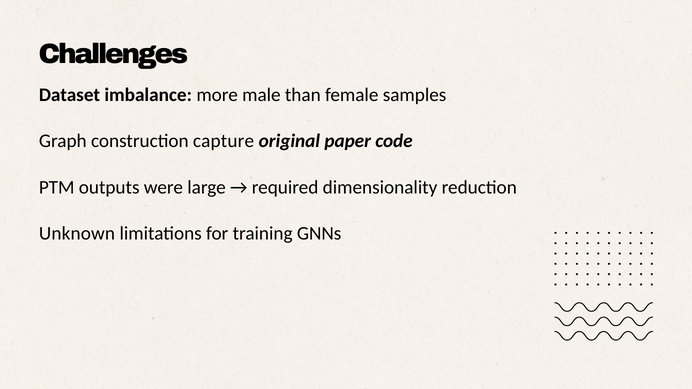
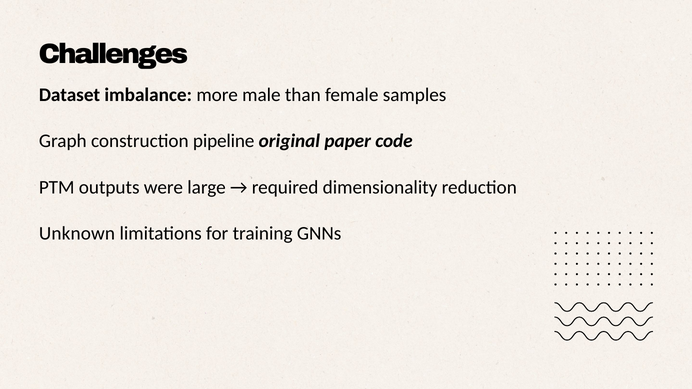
capture: capture -> pipeline (224, 141)
